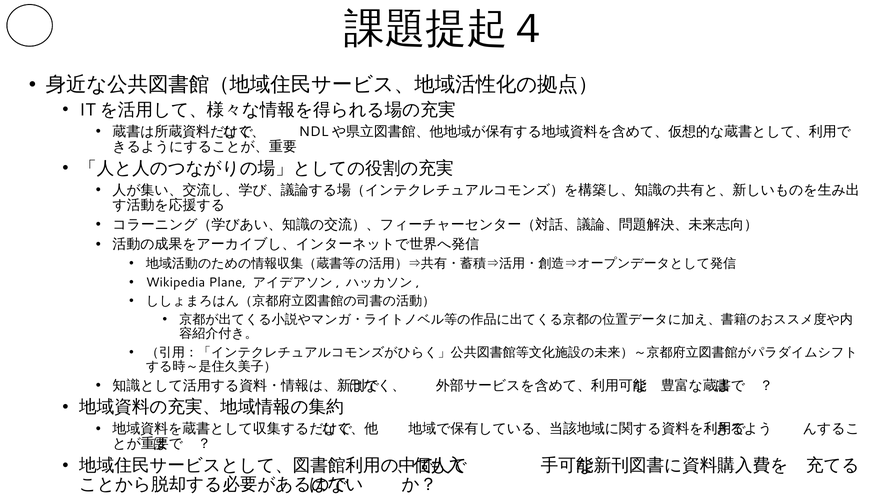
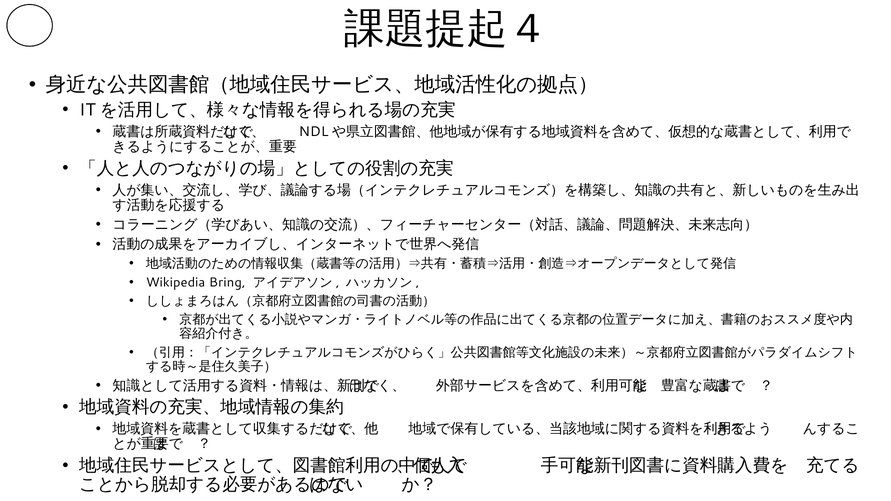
Plane: Plane -> Bring (227, 282)
